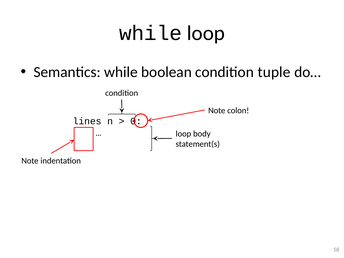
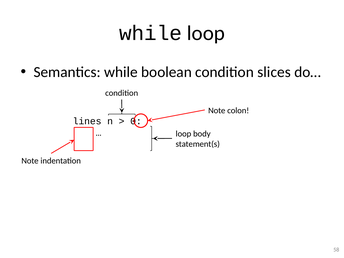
tuple: tuple -> slices (274, 72)
